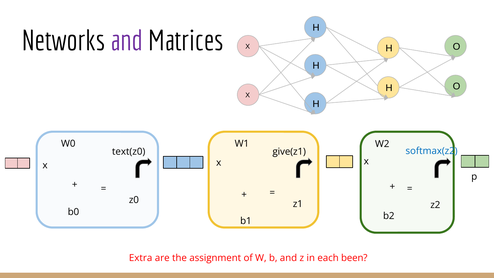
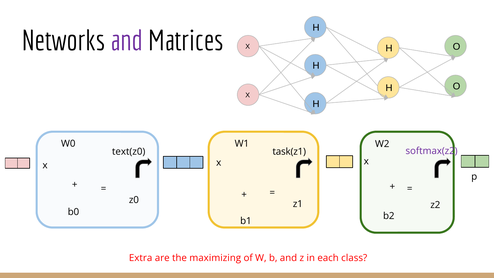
softmax(z2 colour: blue -> purple (432, 151)
give(z1: give(z1 -> task(z1 (289, 152)
assignment: assignment -> maximizing (215, 258)
been: been -> class (354, 258)
